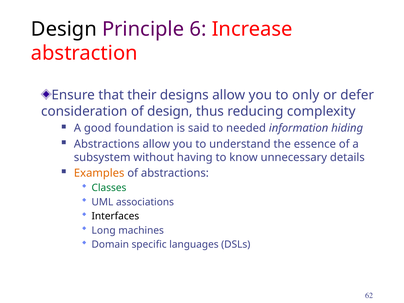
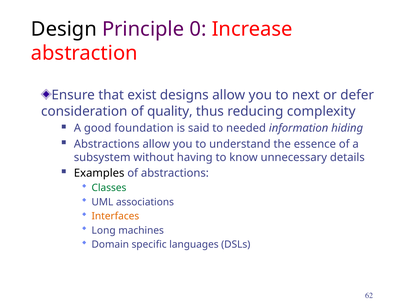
6: 6 -> 0 (198, 29)
their: their -> exist (142, 95)
only: only -> next (306, 95)
of design: design -> quality (170, 111)
Examples colour: orange -> black (99, 173)
Interfaces colour: black -> orange (115, 216)
